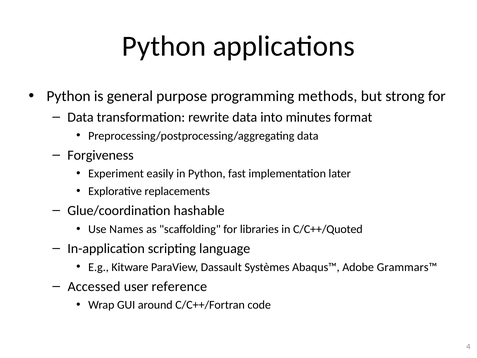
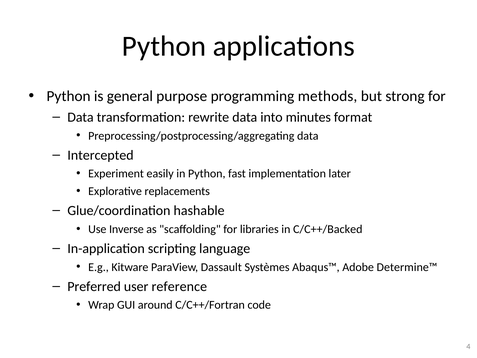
Forgiveness: Forgiveness -> Intercepted (100, 155)
Names: Names -> Inverse (126, 229)
C/C++/Quoted: C/C++/Quoted -> C/C++/Backed (328, 229)
Grammars™: Grammars™ -> Determine™ (407, 267)
Accessed: Accessed -> Preferred (94, 286)
